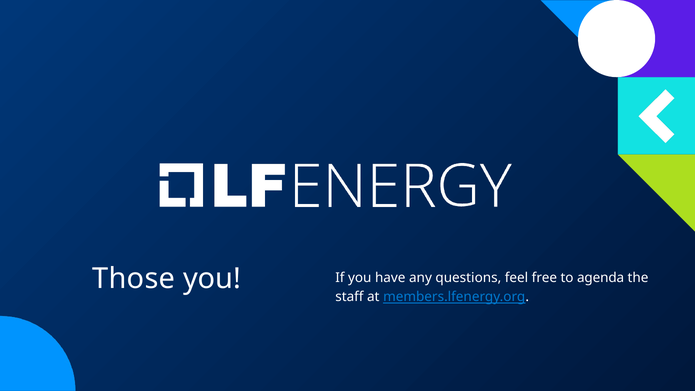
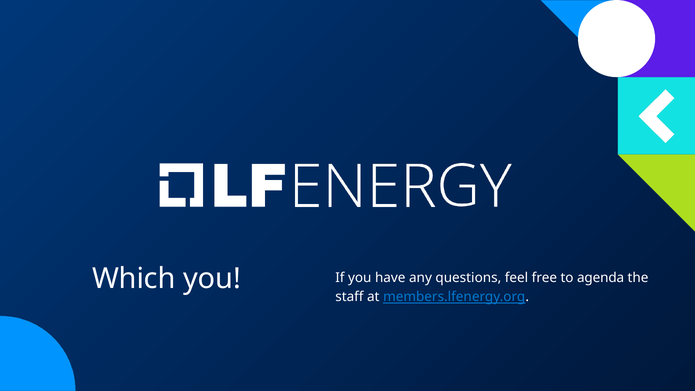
Those: Those -> Which (134, 279)
